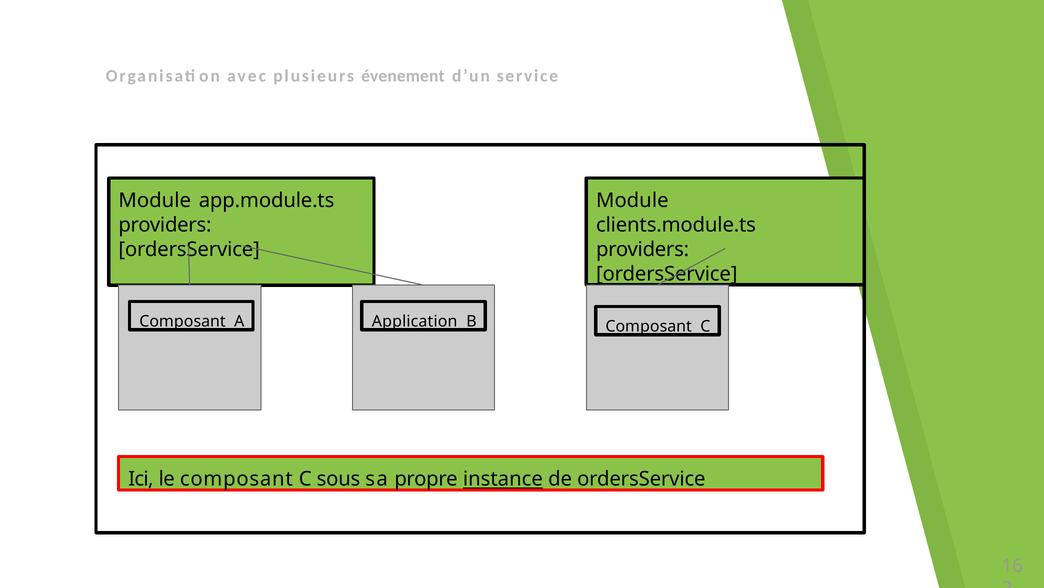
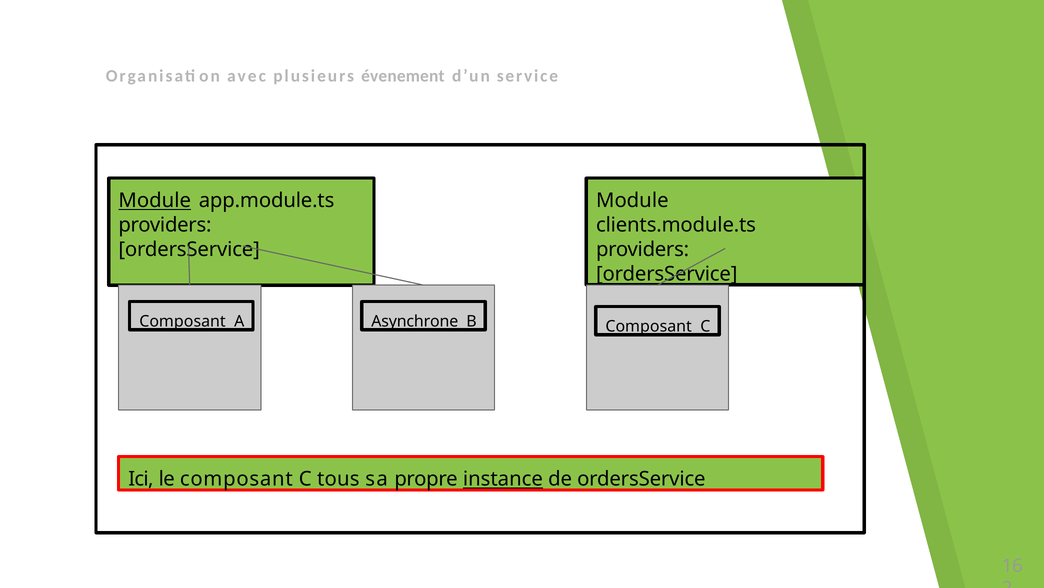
Module underline: none -> present (155, 200)
Application: Application -> Asynchrone (415, 321)
sous: sous -> tous (338, 479)
